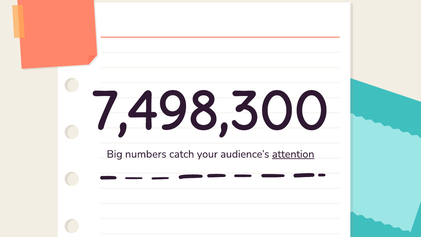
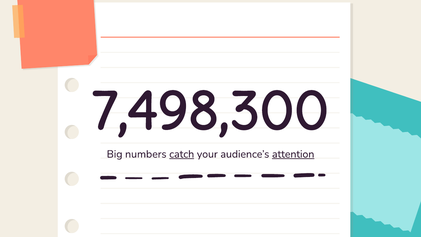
catch underline: none -> present (182, 154)
